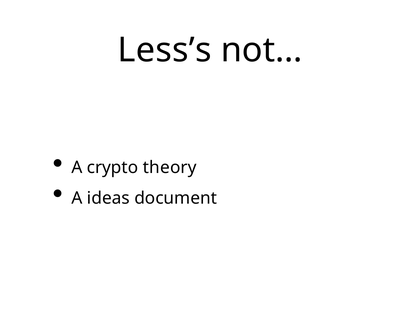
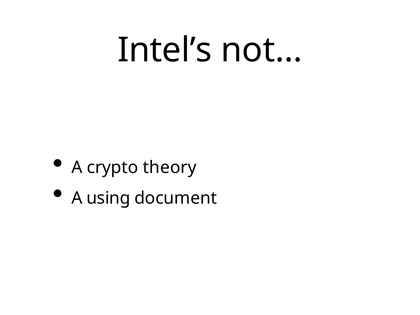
Less’s: Less’s -> Intel’s (165, 50)
ideas: ideas -> using (108, 198)
